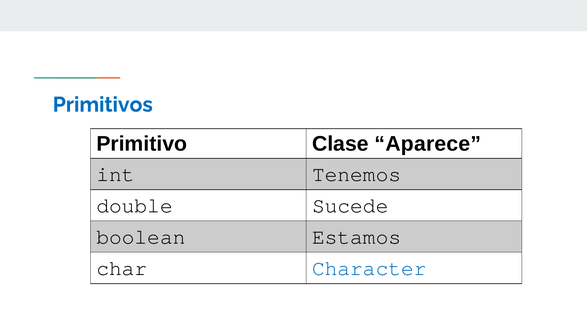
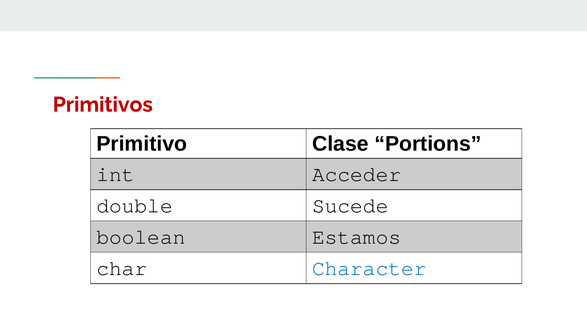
Primitivos colour: blue -> red (103, 105)
Aparece: Aparece -> Portions (428, 144)
Tenemos: Tenemos -> Acceder (357, 174)
